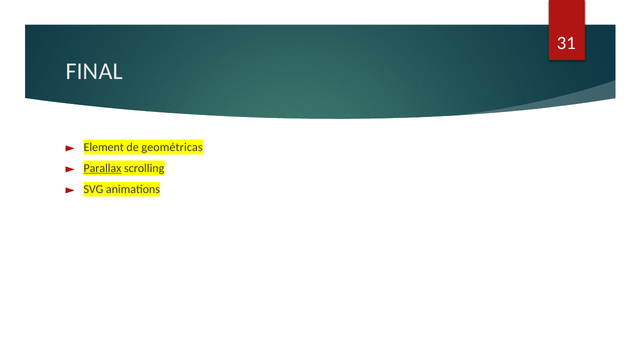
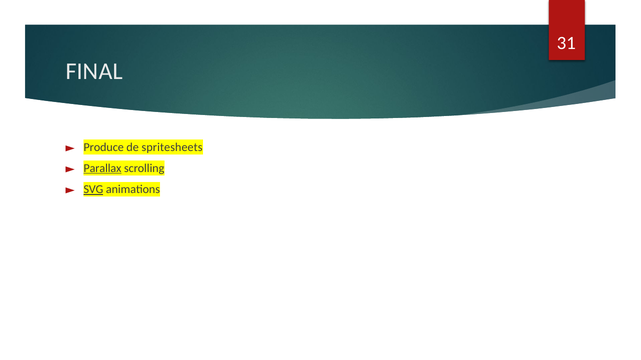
Element: Element -> Produce (104, 147)
geométricas: geométricas -> spritesheets (172, 147)
SVG underline: none -> present (93, 190)
